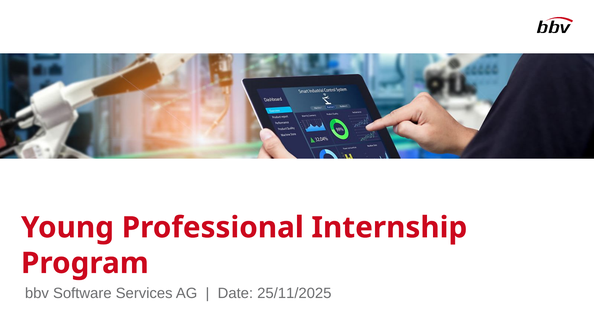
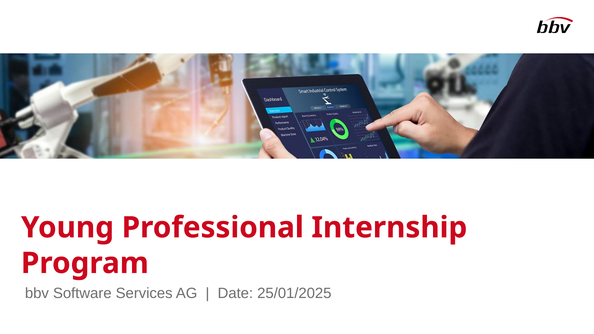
25/11/2025: 25/11/2025 -> 25/01/2025 (294, 293)
